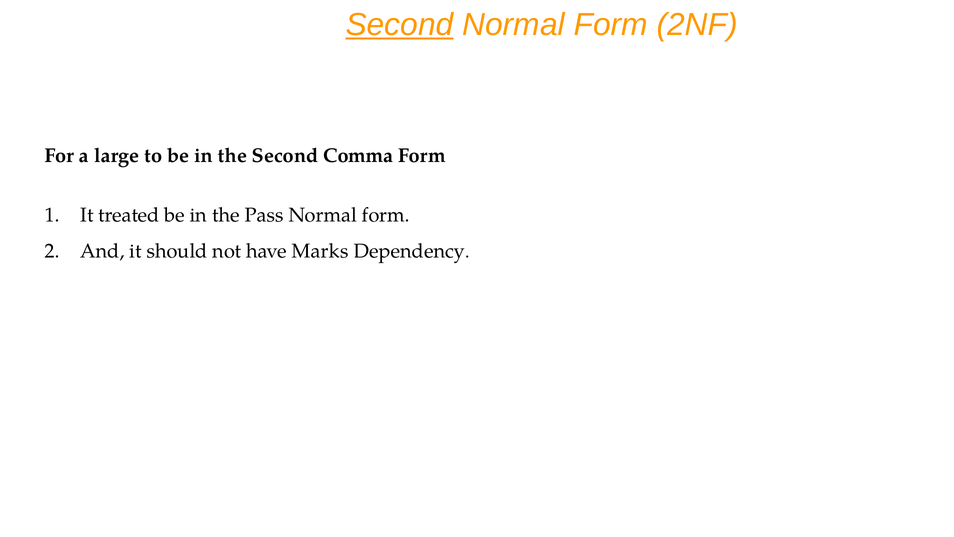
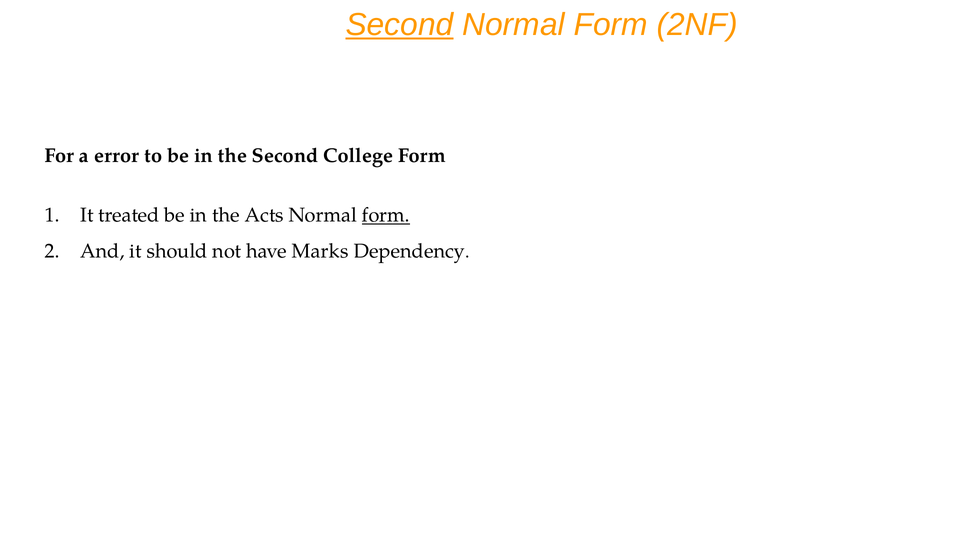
large: large -> error (117, 156)
Comma: Comma -> College (358, 156)
Pass: Pass -> Acts (264, 215)
form underline: none -> present (386, 215)
